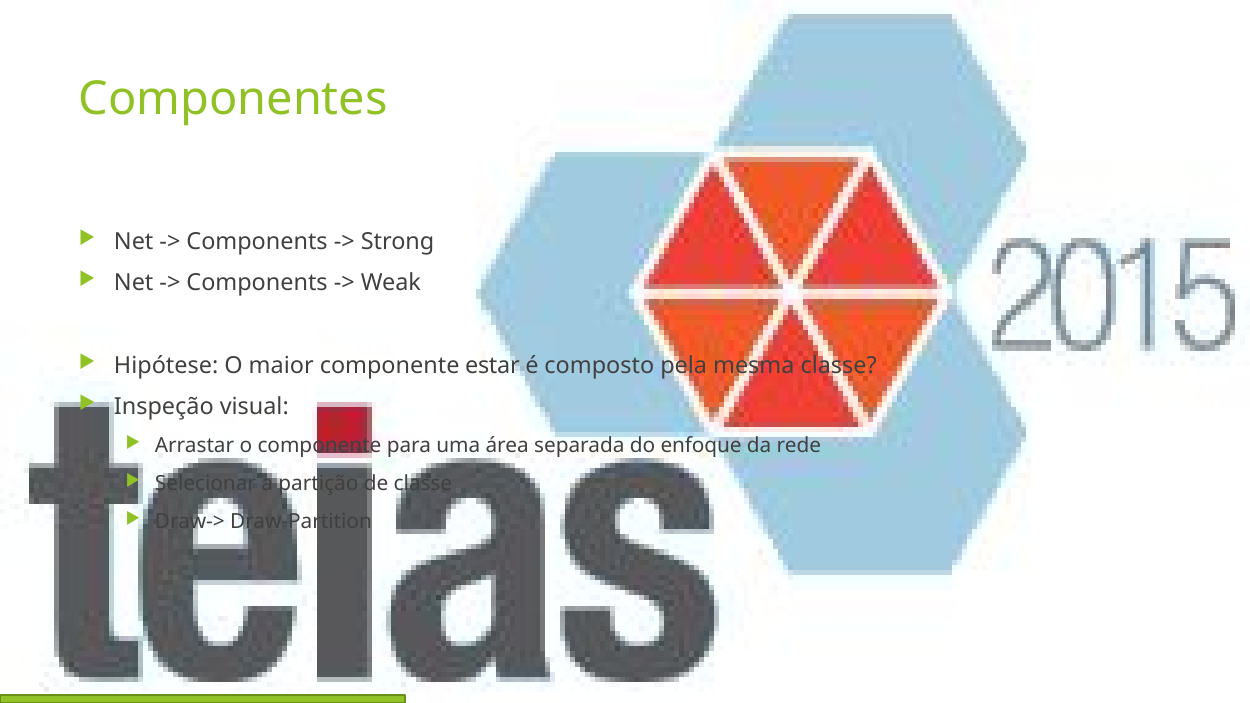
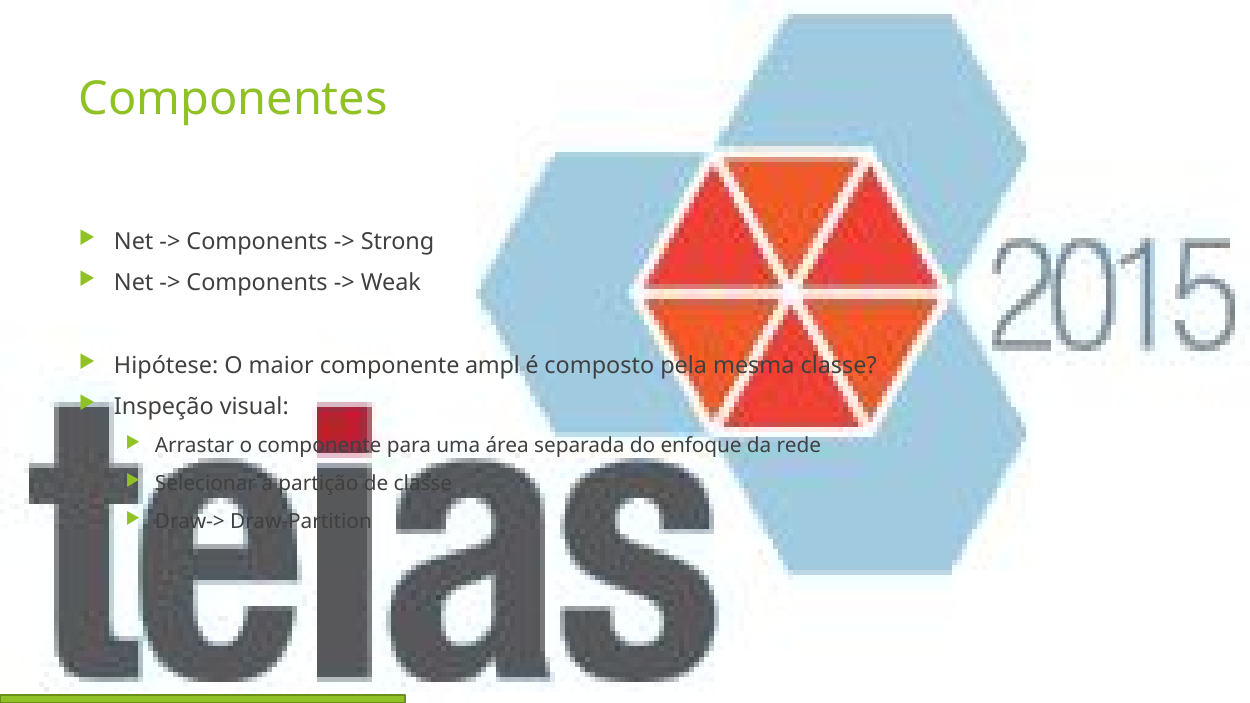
estar: estar -> ampl (492, 365)
